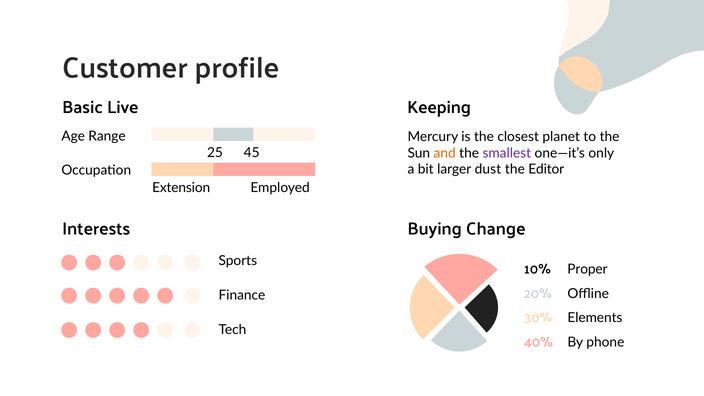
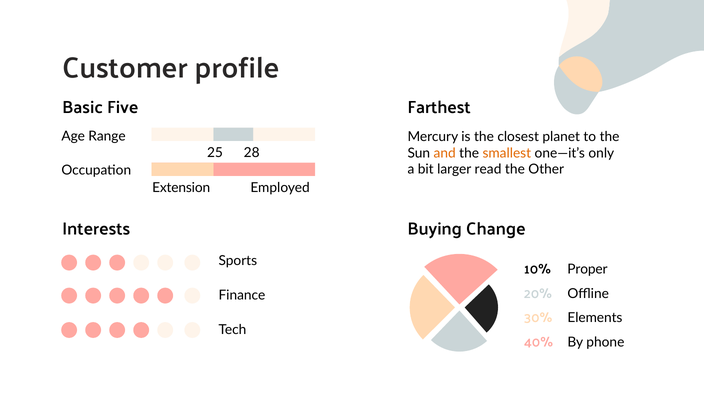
Live: Live -> Five (123, 107)
Keeping: Keeping -> Farthest (439, 107)
45: 45 -> 28 (252, 153)
smallest colour: purple -> orange (507, 153)
dust: dust -> read (488, 169)
Editor: Editor -> Other (546, 169)
